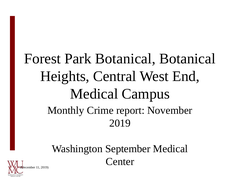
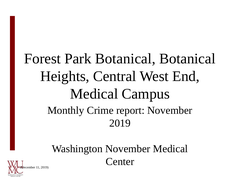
Washington September: September -> November (128, 149)
